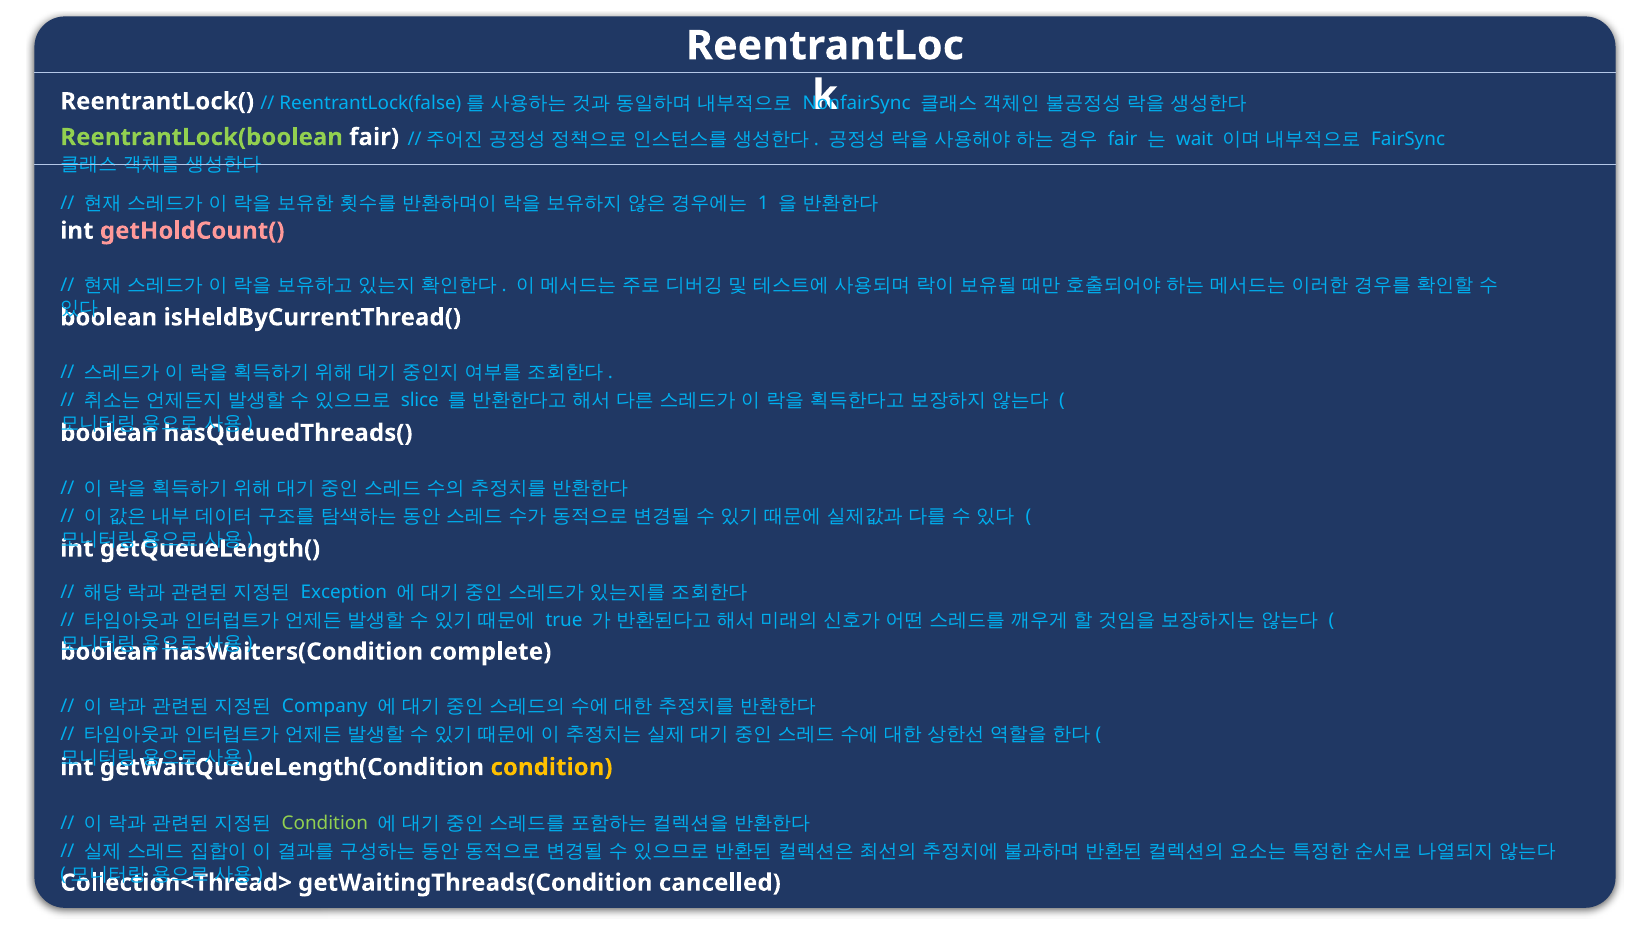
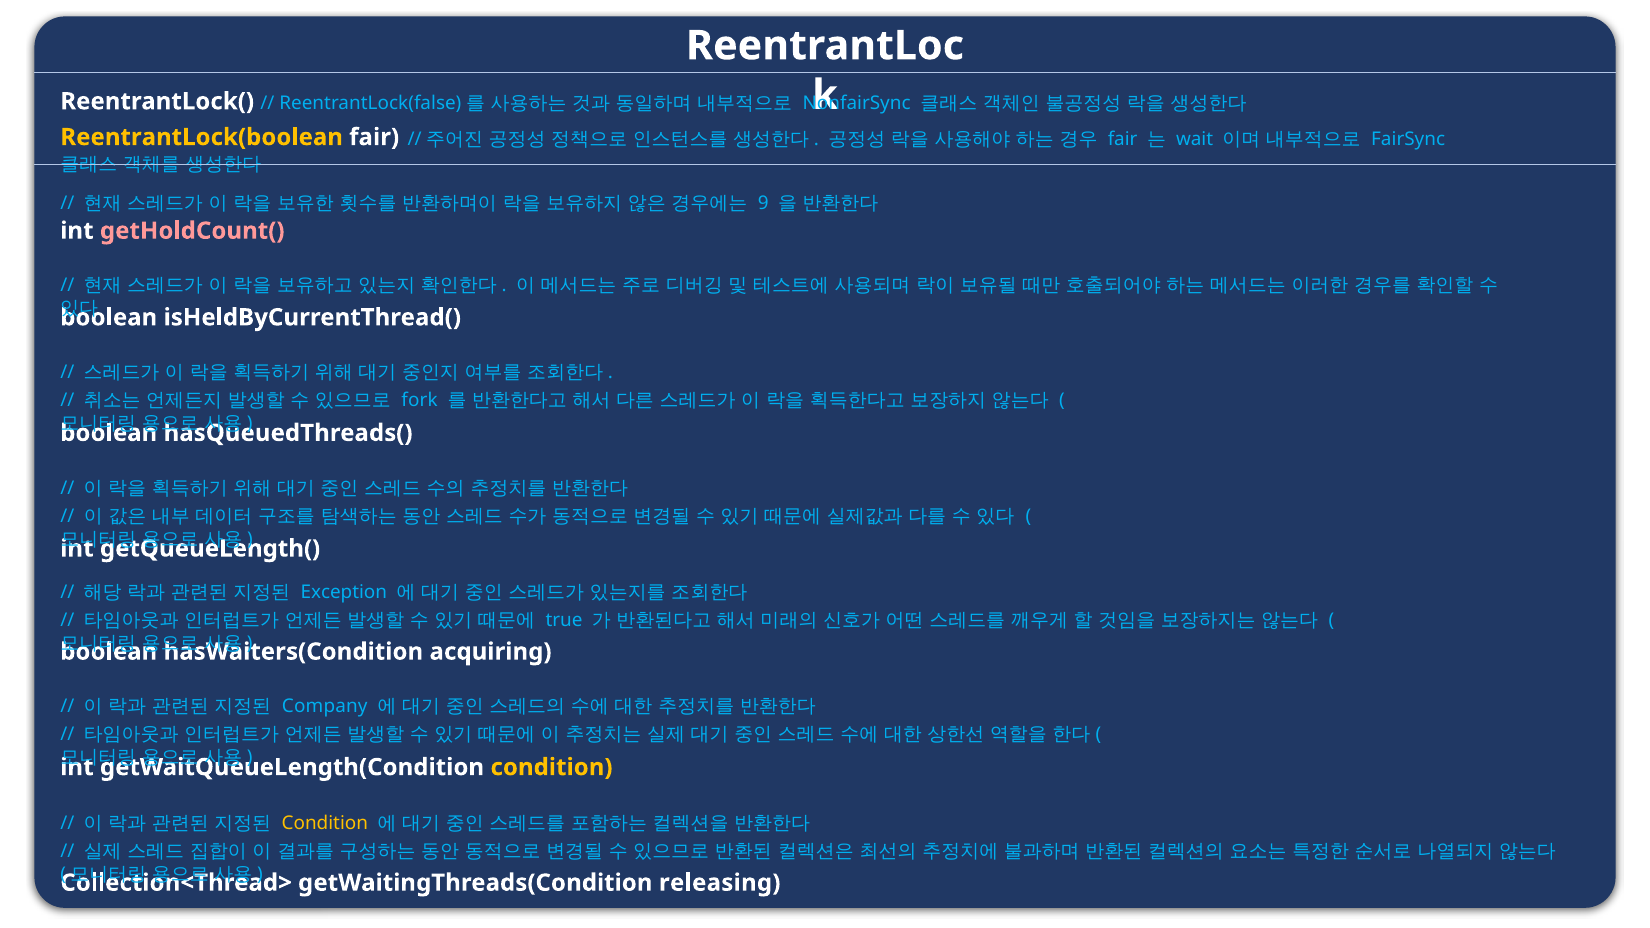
ReentrantLock(boolean colour: light green -> yellow (202, 137)
1: 1 -> 9 (763, 204)
slice: slice -> fork (420, 401)
complete: complete -> acquiring (491, 652)
Condition colour: light green -> yellow (325, 824)
cancelled: cancelled -> releasing (720, 883)
